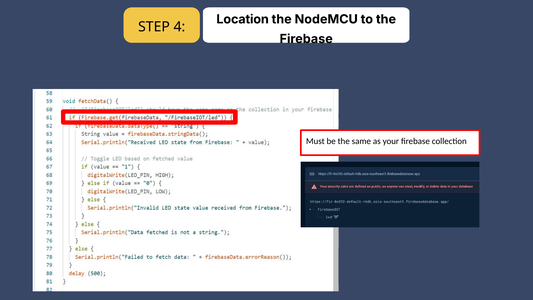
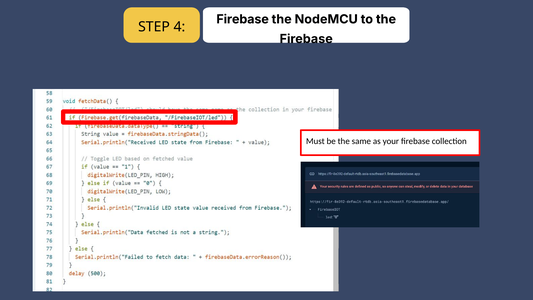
Location: Location -> Firebase (243, 19)
